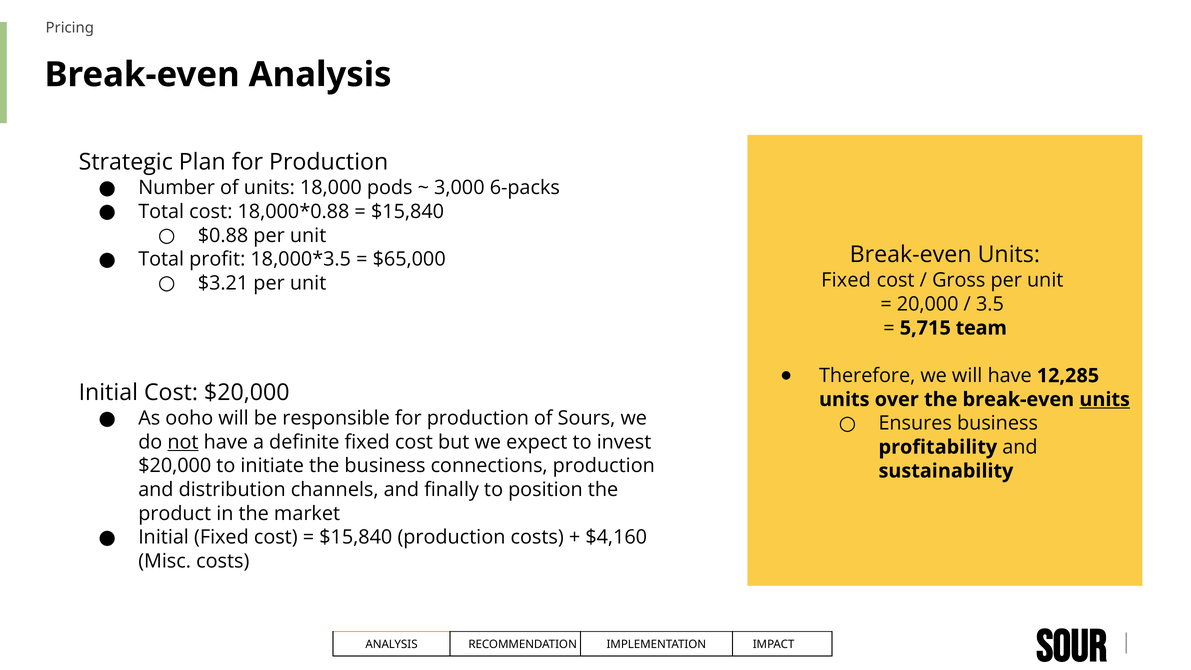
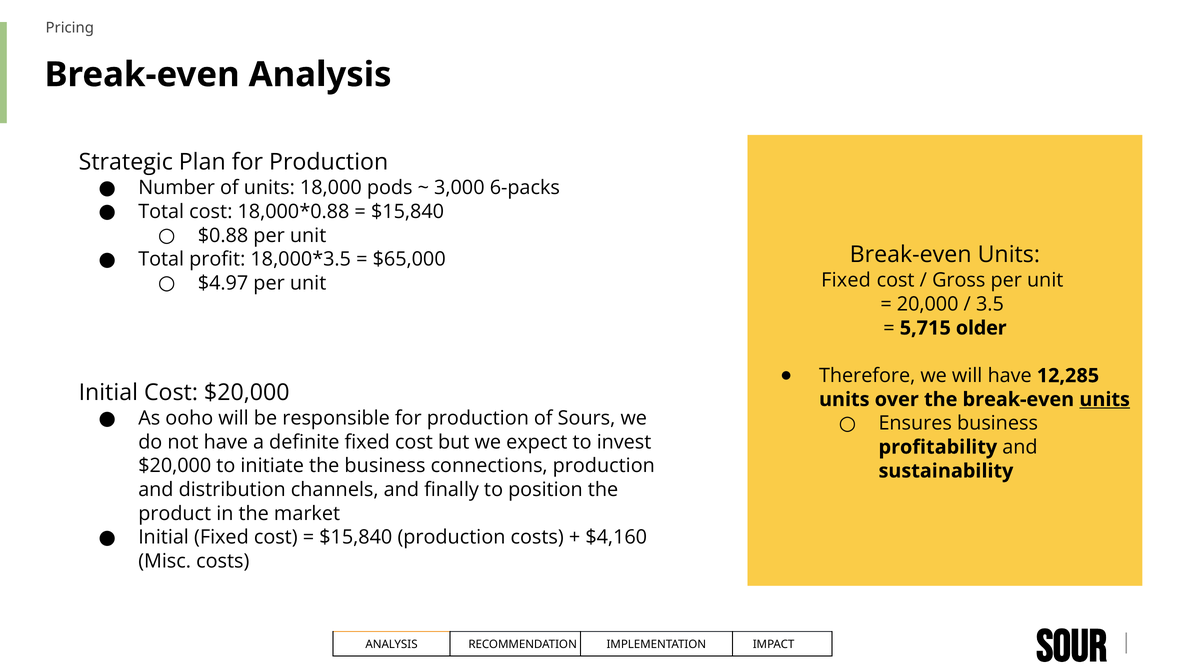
$3.21: $3.21 -> $4.97 (223, 283)
team: team -> older (981, 328)
not underline: present -> none (183, 442)
